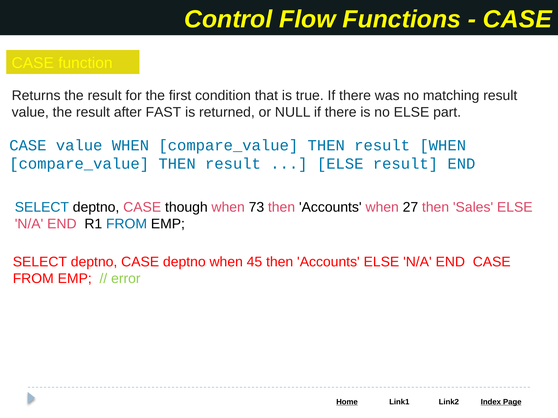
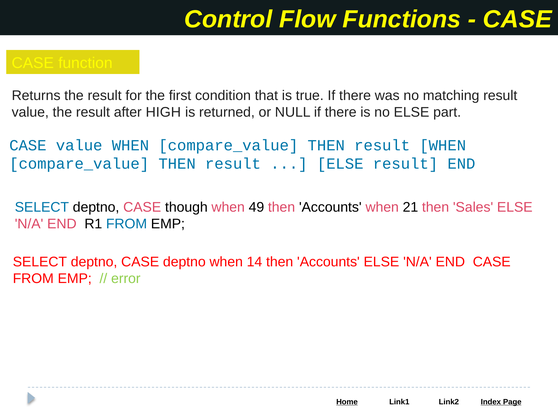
FAST: FAST -> HIGH (163, 113)
73: 73 -> 49 (256, 207)
27: 27 -> 21 (410, 207)
45: 45 -> 14 (254, 262)
